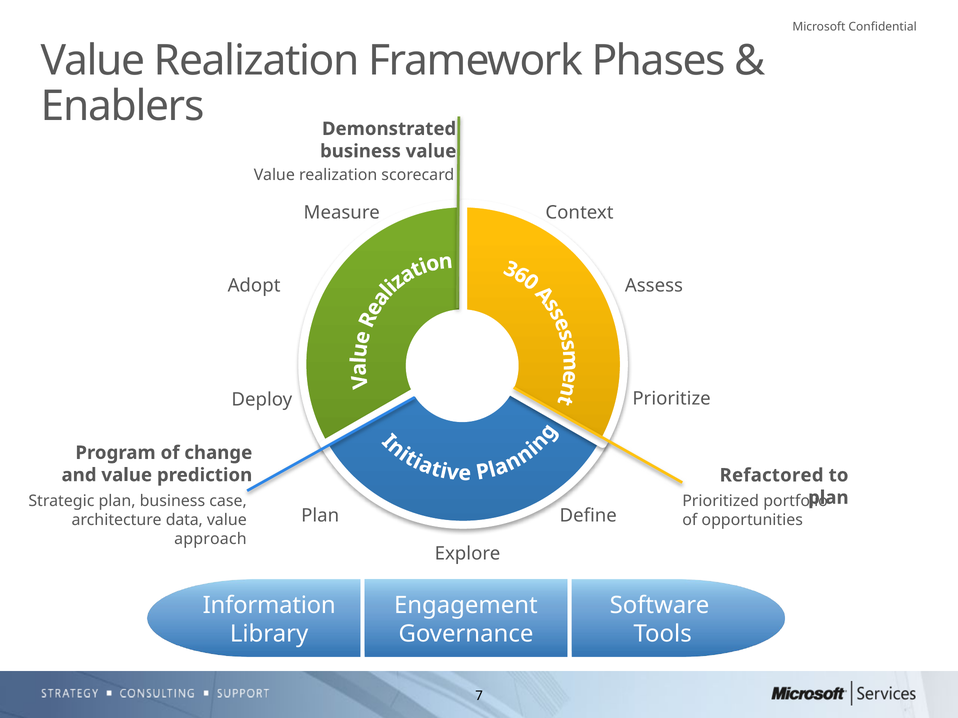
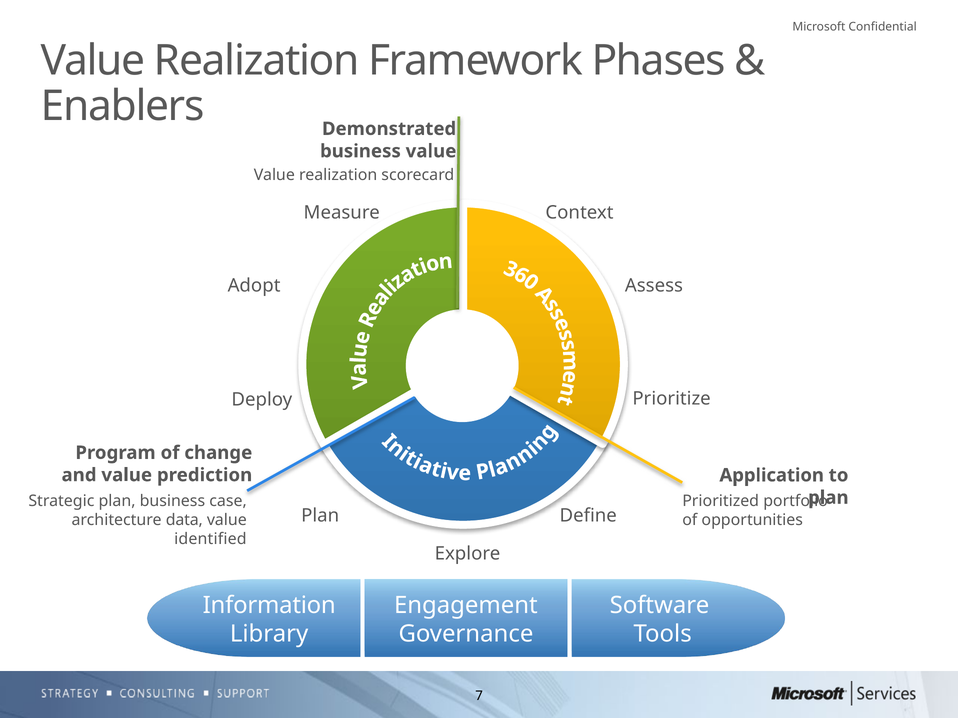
Refactored: Refactored -> Application (772, 476)
approach: approach -> identified (210, 540)
